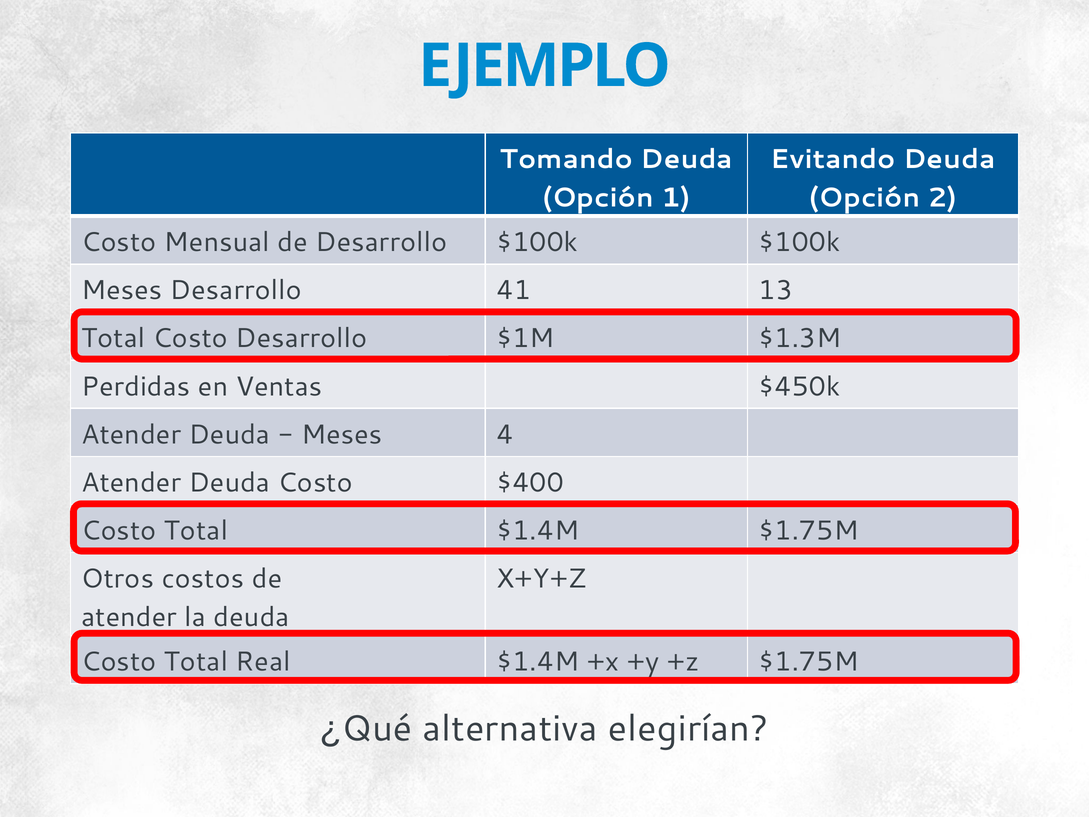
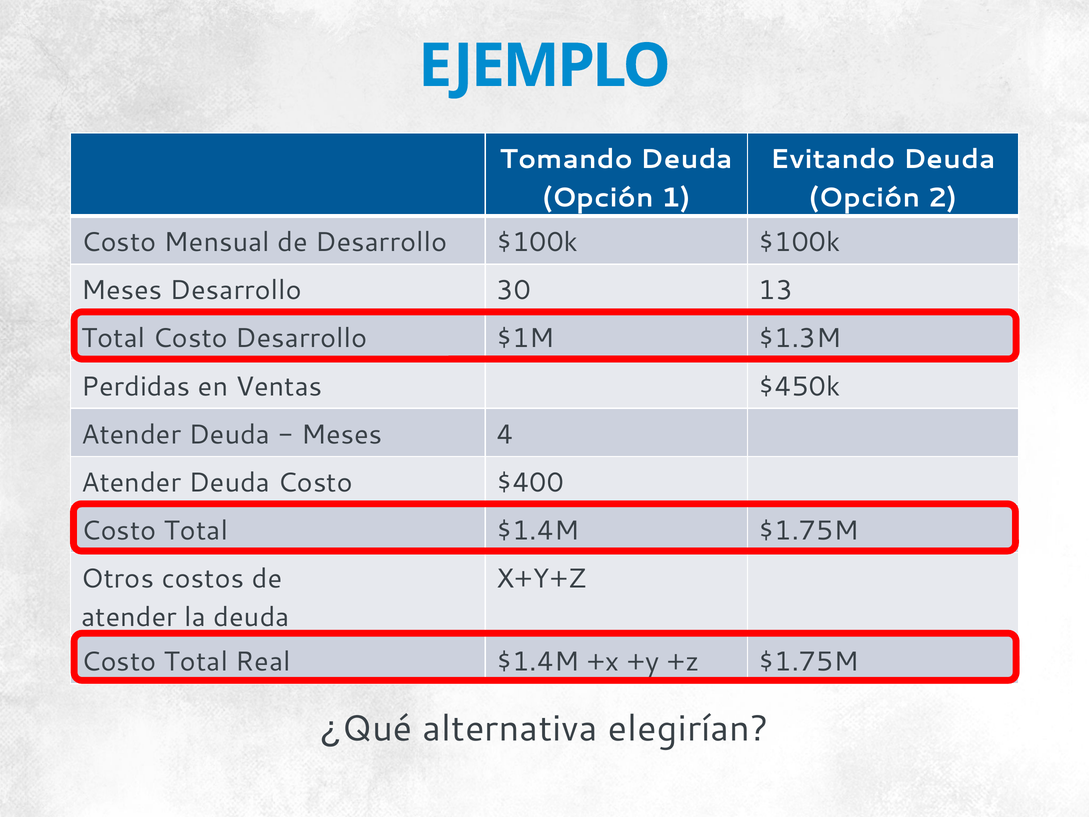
41: 41 -> 30 (514, 290)
